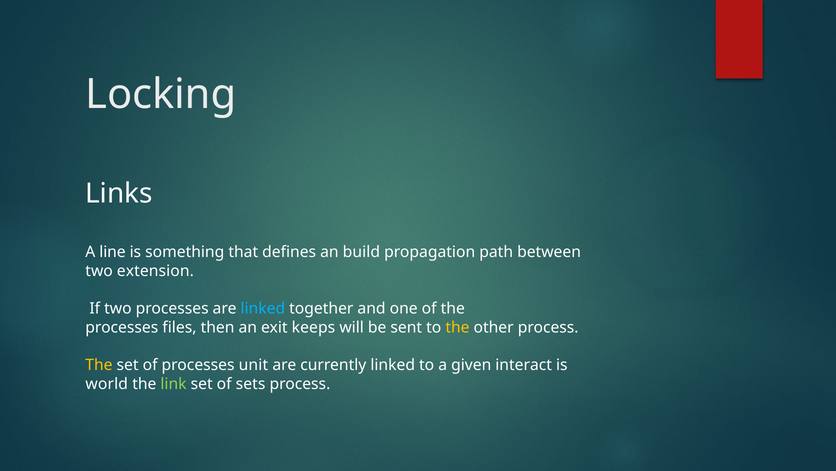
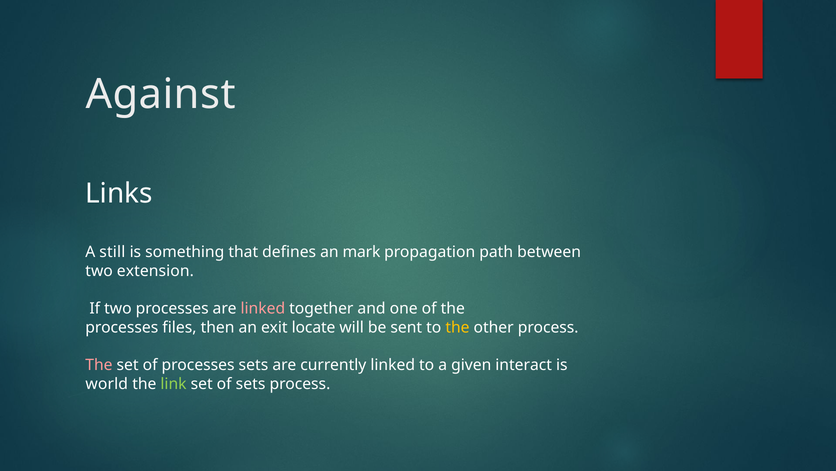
Locking: Locking -> Against (161, 94)
line: line -> still (112, 252)
build: build -> mark (362, 252)
linked colour: light blue -> pink (263, 308)
keeps: keeps -> locate (314, 327)
The colour: yellow -> pink (99, 365)
processes unit: unit -> sets (253, 365)
